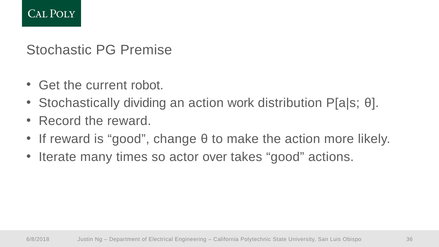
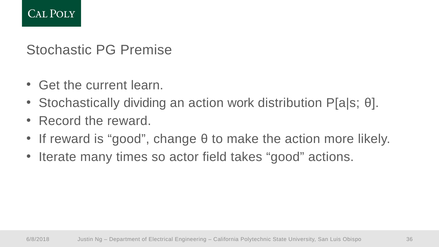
robot: robot -> learn (147, 85)
over: over -> field (215, 157)
